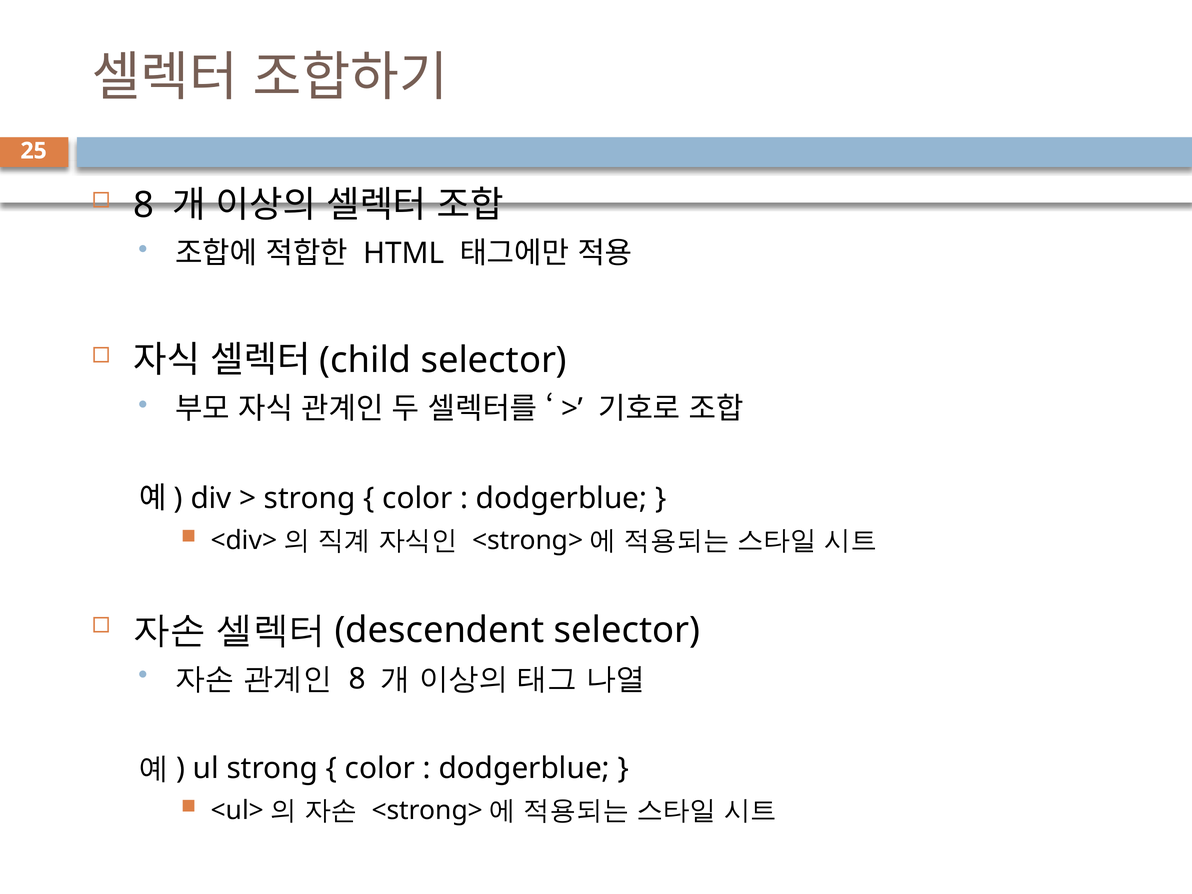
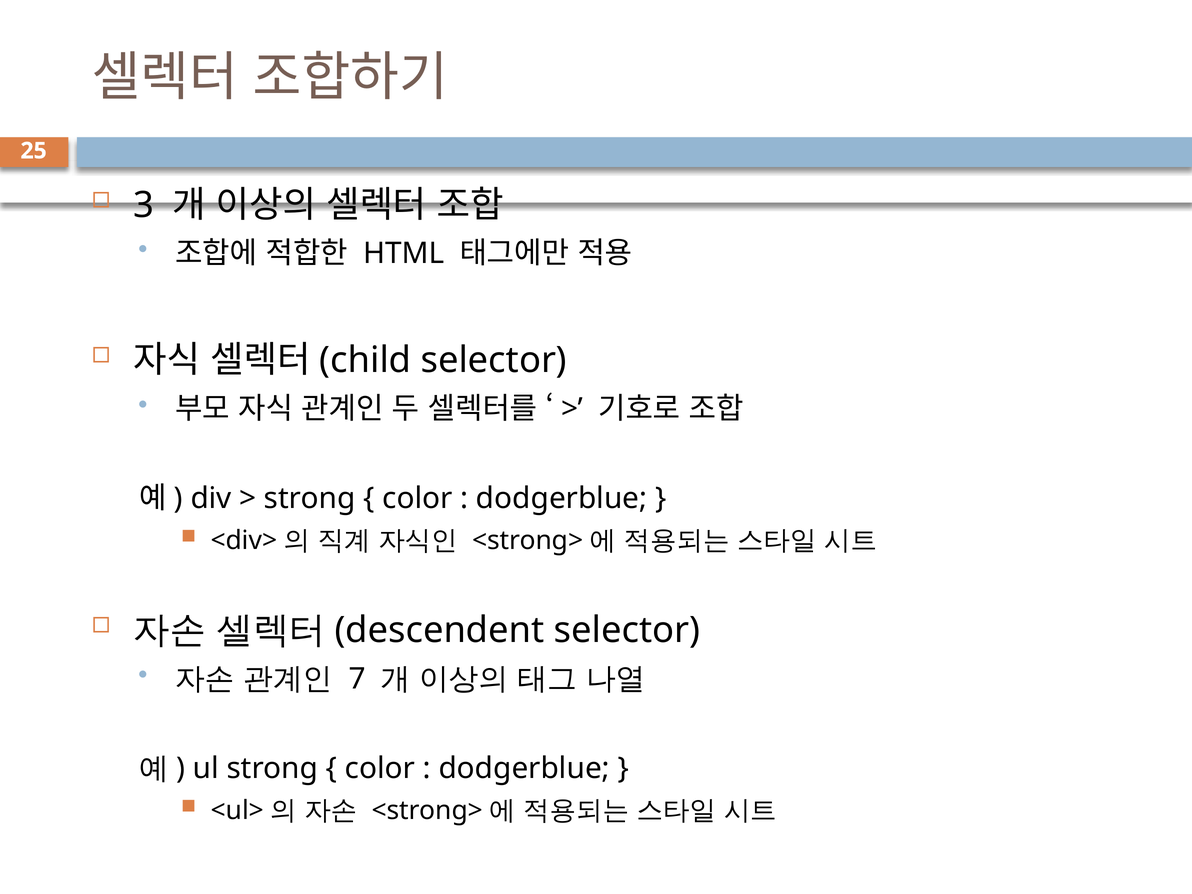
8: 8 -> 3 (144, 205)
8: 8 -> 7 (357, 679)
